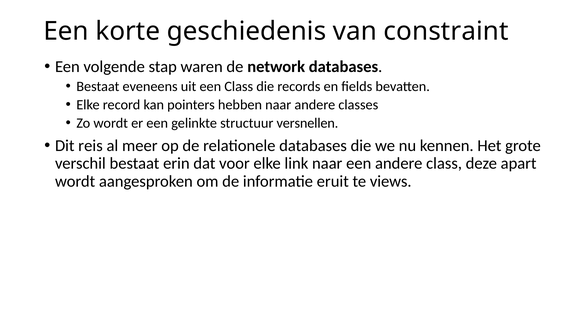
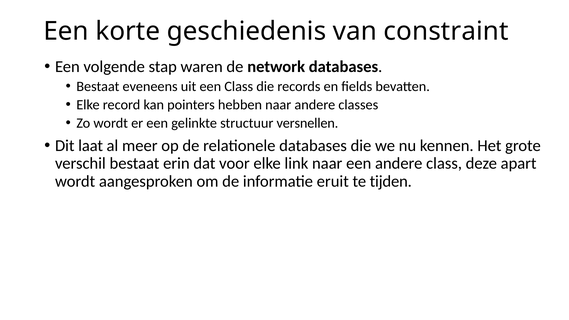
reis: reis -> laat (91, 146)
views: views -> tijden (391, 181)
